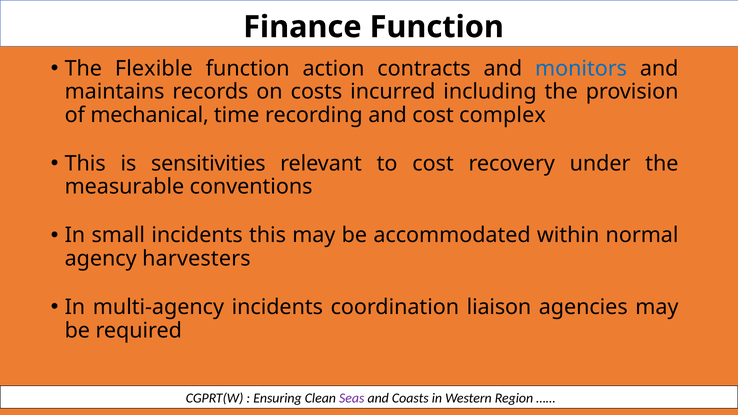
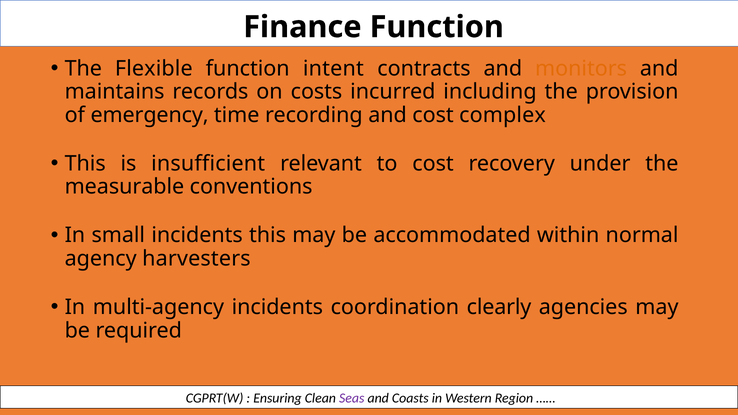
action: action -> intent (333, 69)
monitors colour: blue -> orange (581, 69)
mechanical: mechanical -> emergency (150, 115)
sensitivities: sensitivities -> insufficient (208, 164)
liaison: liaison -> clearly (499, 307)
